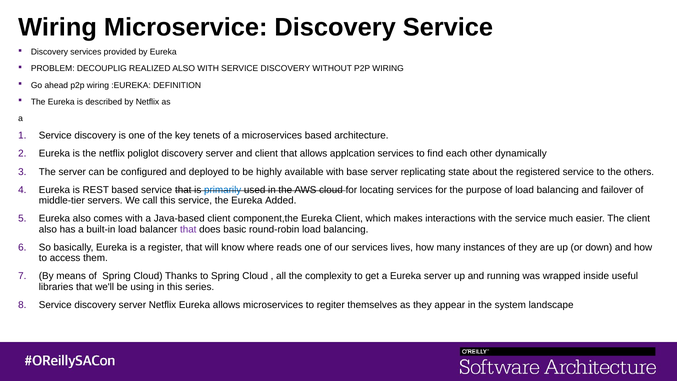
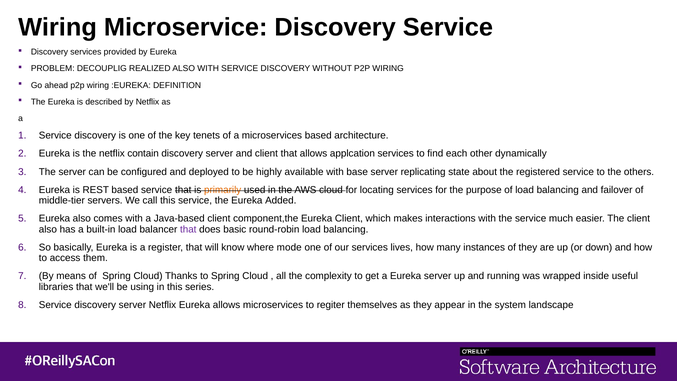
poliglot: poliglot -> contain (143, 154)
primarily colour: blue -> orange (223, 190)
reads: reads -> mode (289, 247)
